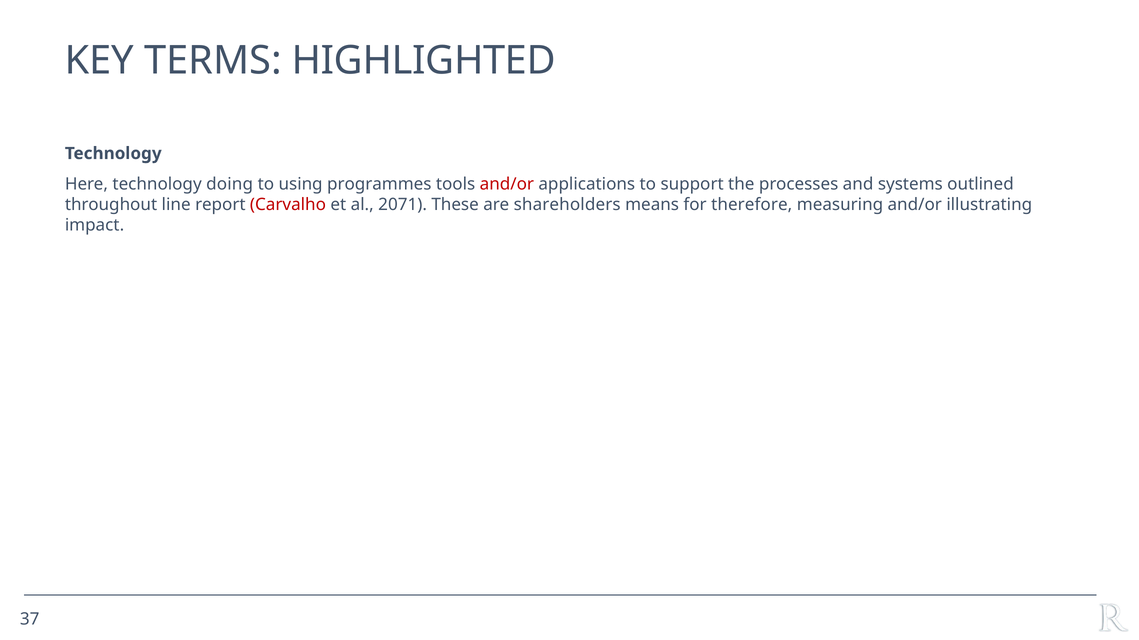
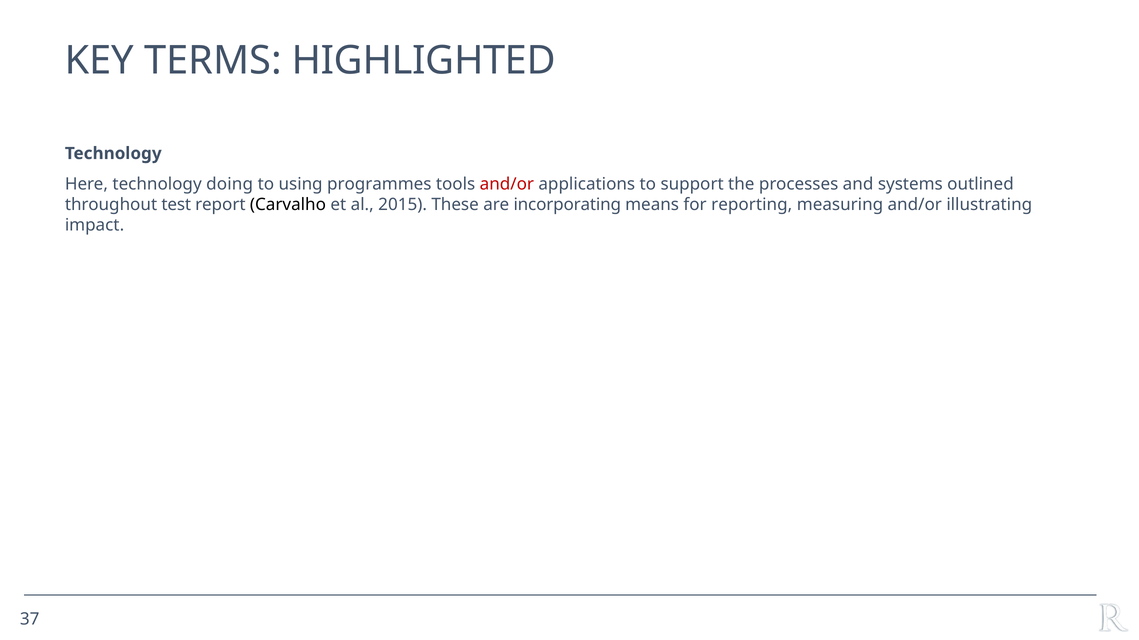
line: line -> test (176, 205)
Carvalho colour: red -> black (288, 205)
2071: 2071 -> 2015 (403, 205)
shareholders: shareholders -> incorporating (567, 205)
therefore: therefore -> reporting (752, 205)
